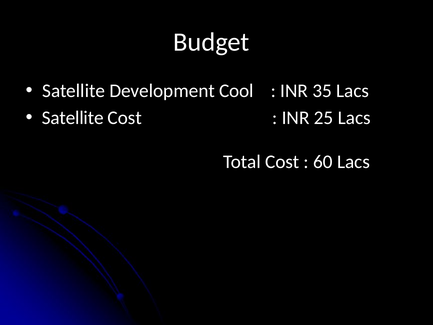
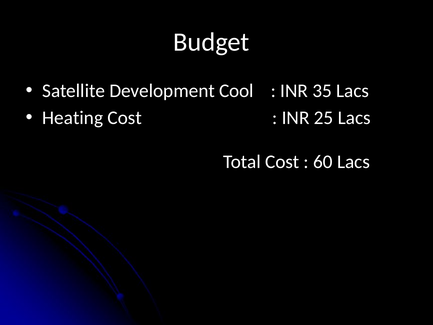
Satellite: Satellite -> Heating (73, 118)
